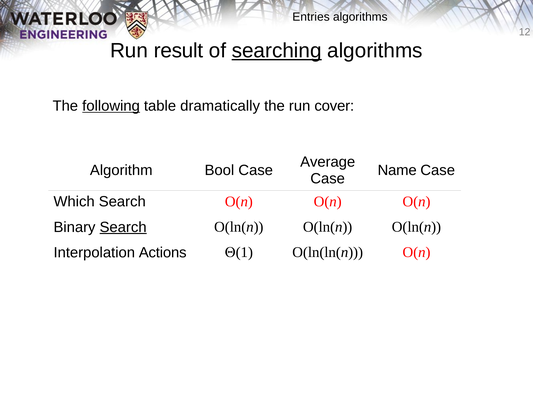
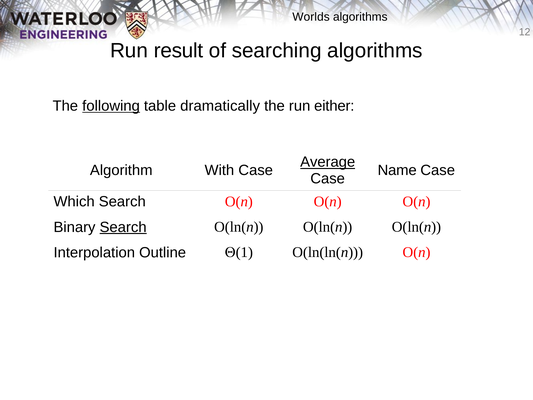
Entries: Entries -> Worlds (311, 17)
searching underline: present -> none (277, 51)
cover: cover -> either (334, 106)
Average underline: none -> present (328, 162)
Bool: Bool -> With (219, 170)
Actions: Actions -> Outline (163, 252)
